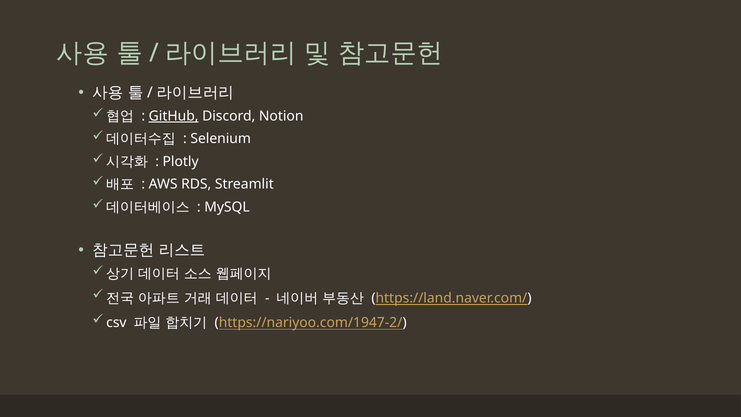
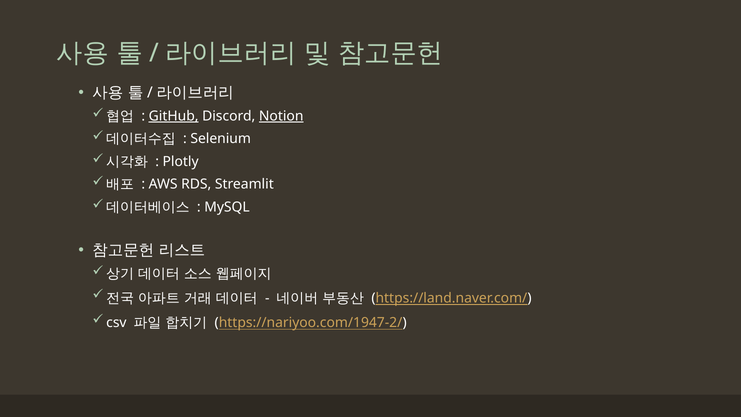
Notion underline: none -> present (281, 116)
